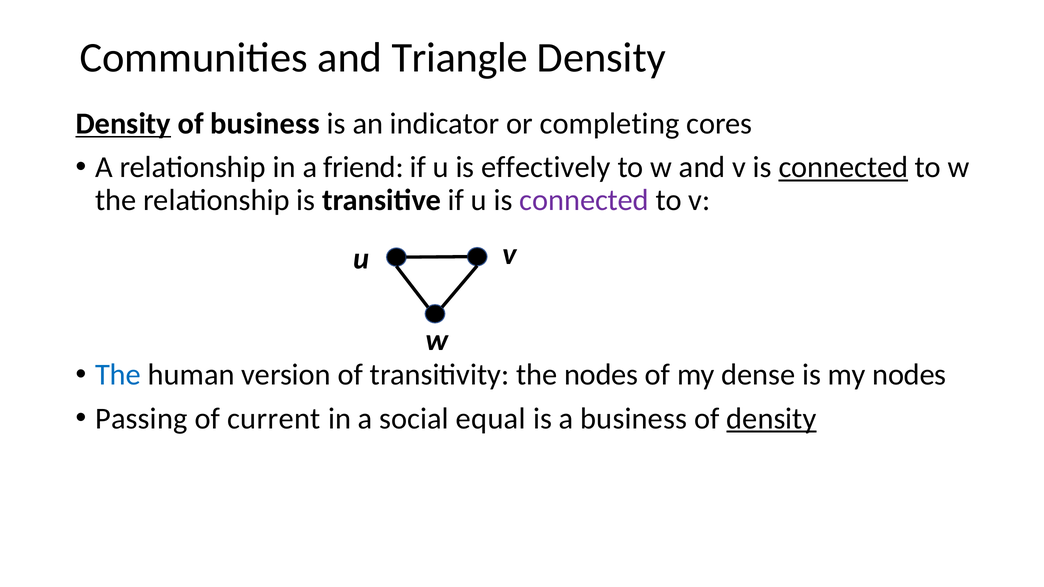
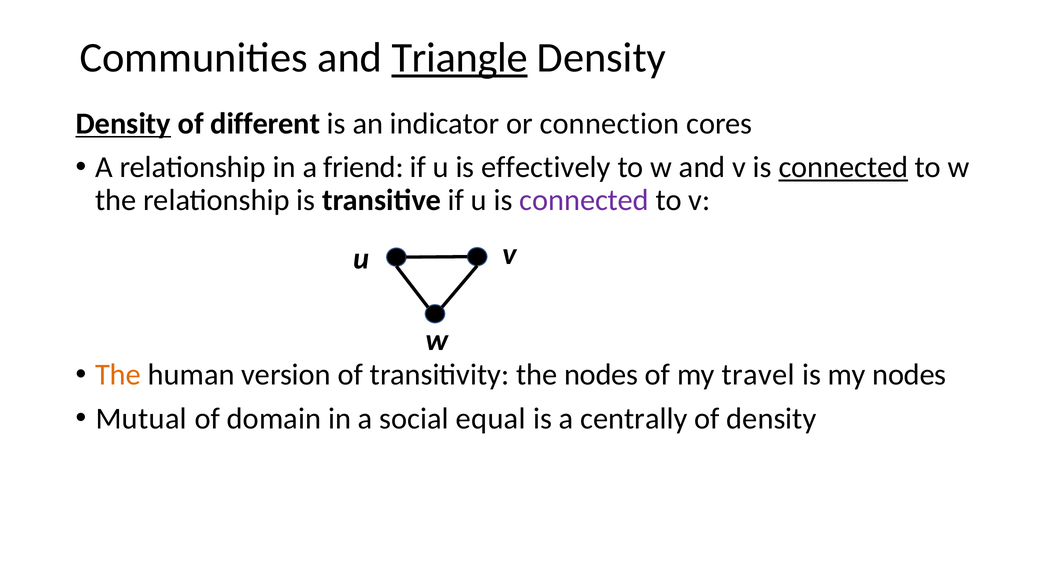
Triangle underline: none -> present (460, 58)
of business: business -> different (265, 124)
completing: completing -> connection (610, 124)
The colour: blue -> orange (118, 375)
dense: dense -> travel (758, 375)
Passing: Passing -> Mutual (141, 419)
current: current -> domain (274, 419)
a business: business -> centrally (634, 419)
density underline: present -> none (771, 419)
